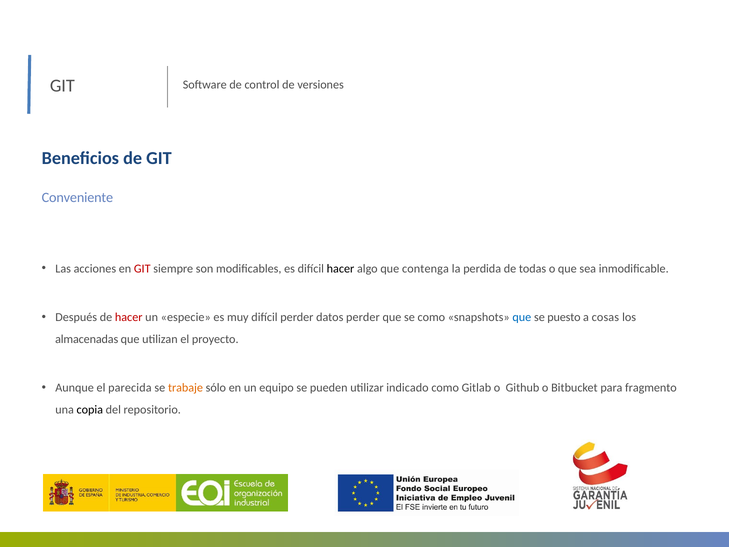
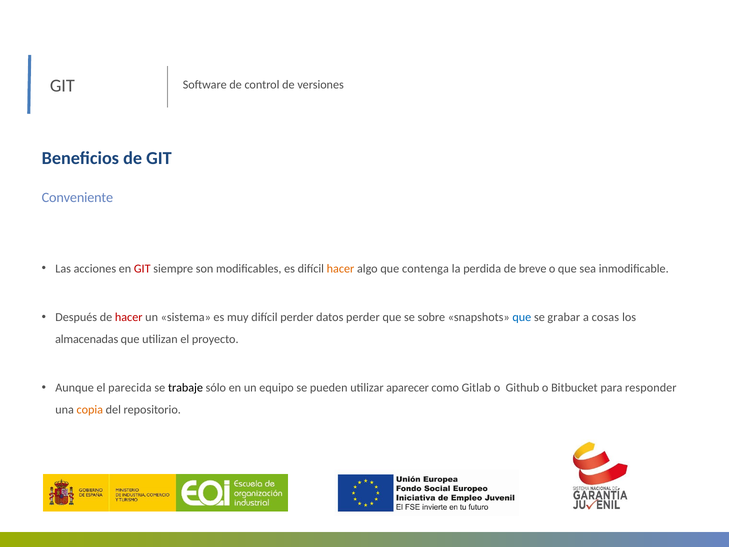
hacer colour: black -> orange (340, 268)
todas: todas -> breve (533, 268)
especie: especie -> sistema (186, 317)
se como: como -> sobre (431, 317)
puesto: puesto -> grabar (564, 317)
trabaje colour: orange -> black (185, 388)
indicado: indicado -> aparecer (408, 388)
fragmento: fragmento -> responder (651, 388)
copia colour: black -> orange (90, 409)
